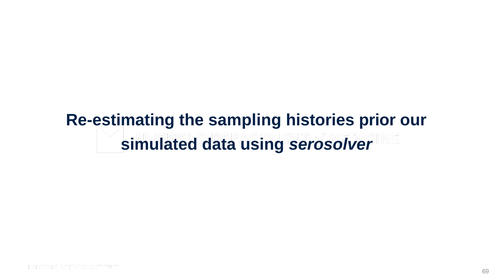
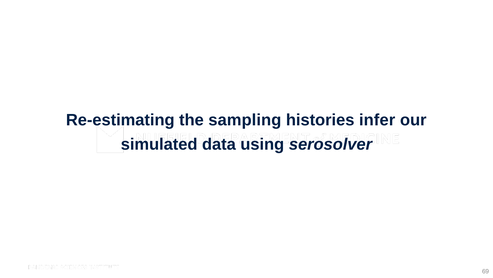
prior: prior -> infer (377, 120)
